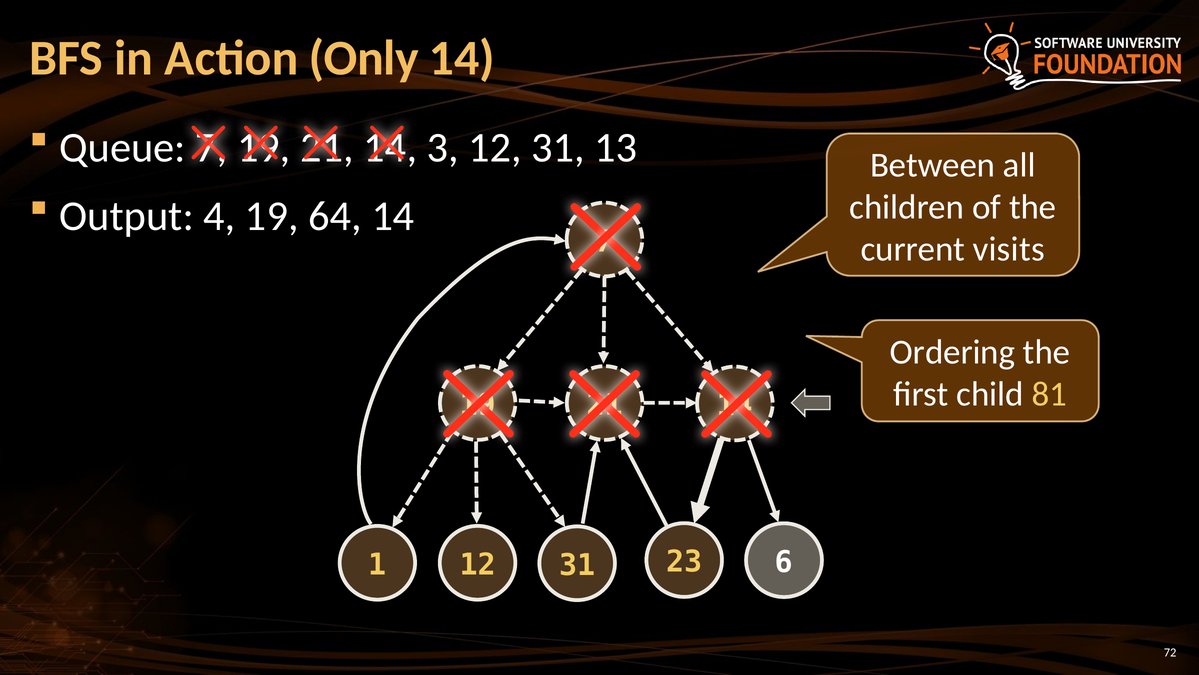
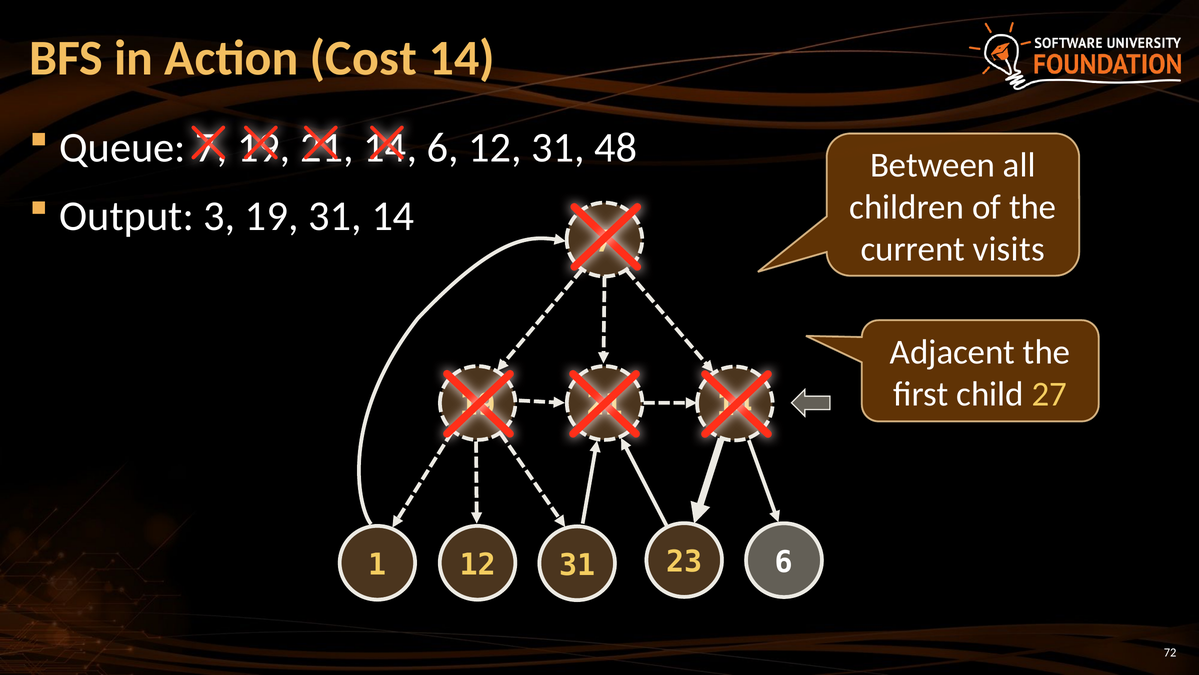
Only: Only -> Cost (363, 58)
3: 3 -> 6 (443, 148)
13: 13 -> 48 (616, 148)
4: 4 -> 3 (219, 216)
19 64: 64 -> 31 (335, 216)
Ordering: Ordering -> Adjacent (953, 352)
81: 81 -> 27 (1049, 394)
